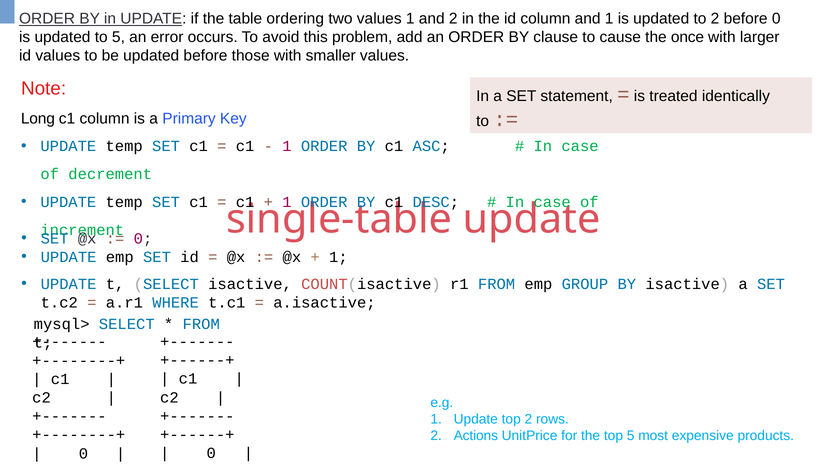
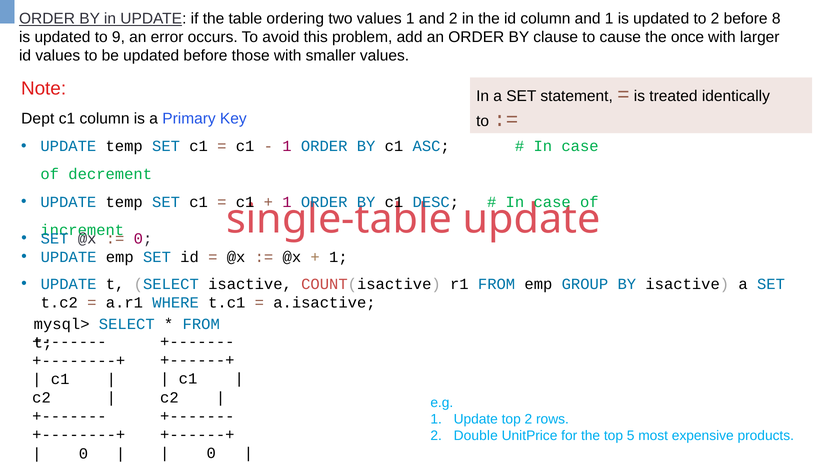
before 0: 0 -> 8 (776, 19)
to 5: 5 -> 9 (118, 37)
Long: Long -> Dept (38, 118)
Actions: Actions -> Double (476, 436)
